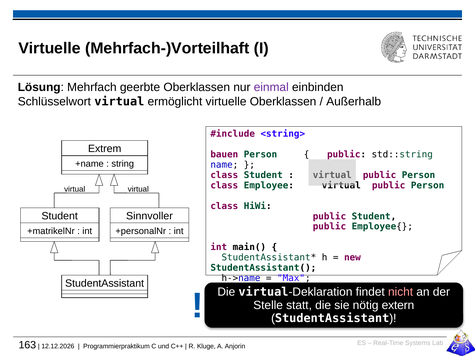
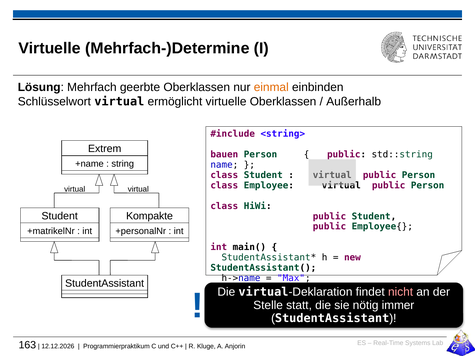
Mehrfach-)Vorteilhaft: Mehrfach-)Vorteilhaft -> Mehrfach-)Determine (167, 48)
einmal colour: purple -> orange (271, 87)
Sinnvoller: Sinnvoller -> Kompakte (150, 216)
extern: extern -> immer (398, 305)
